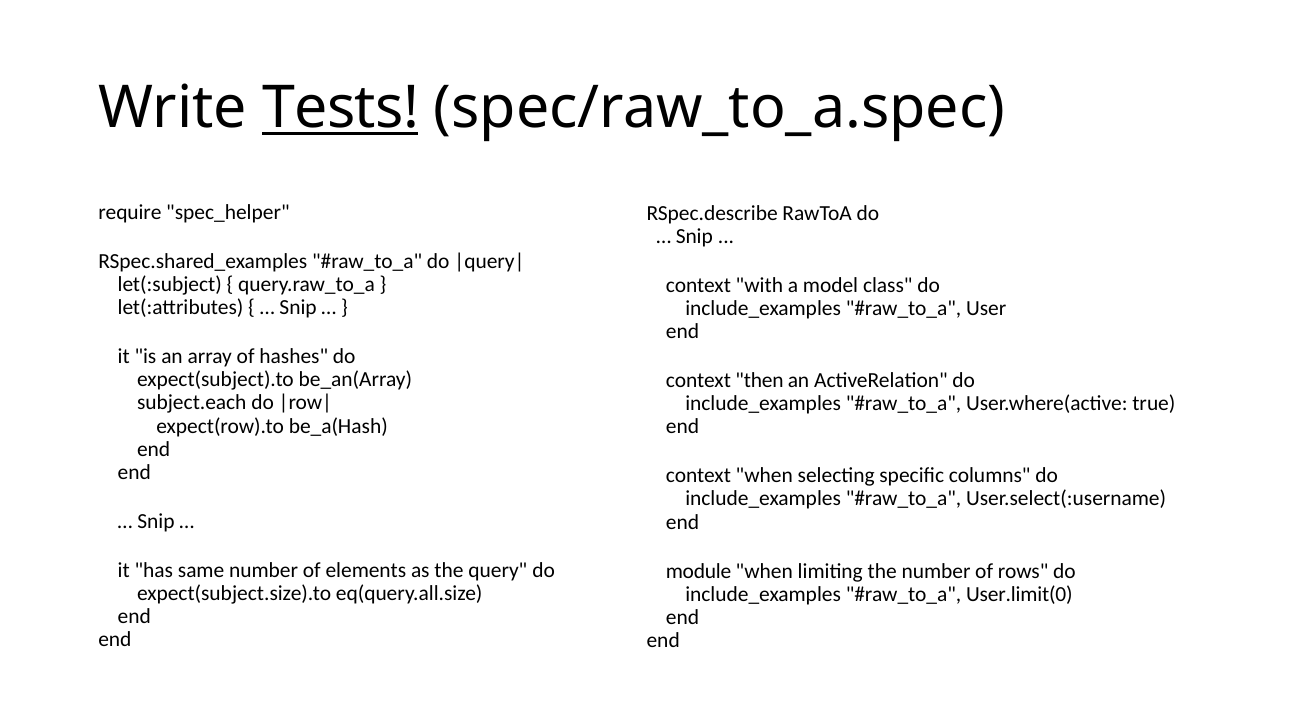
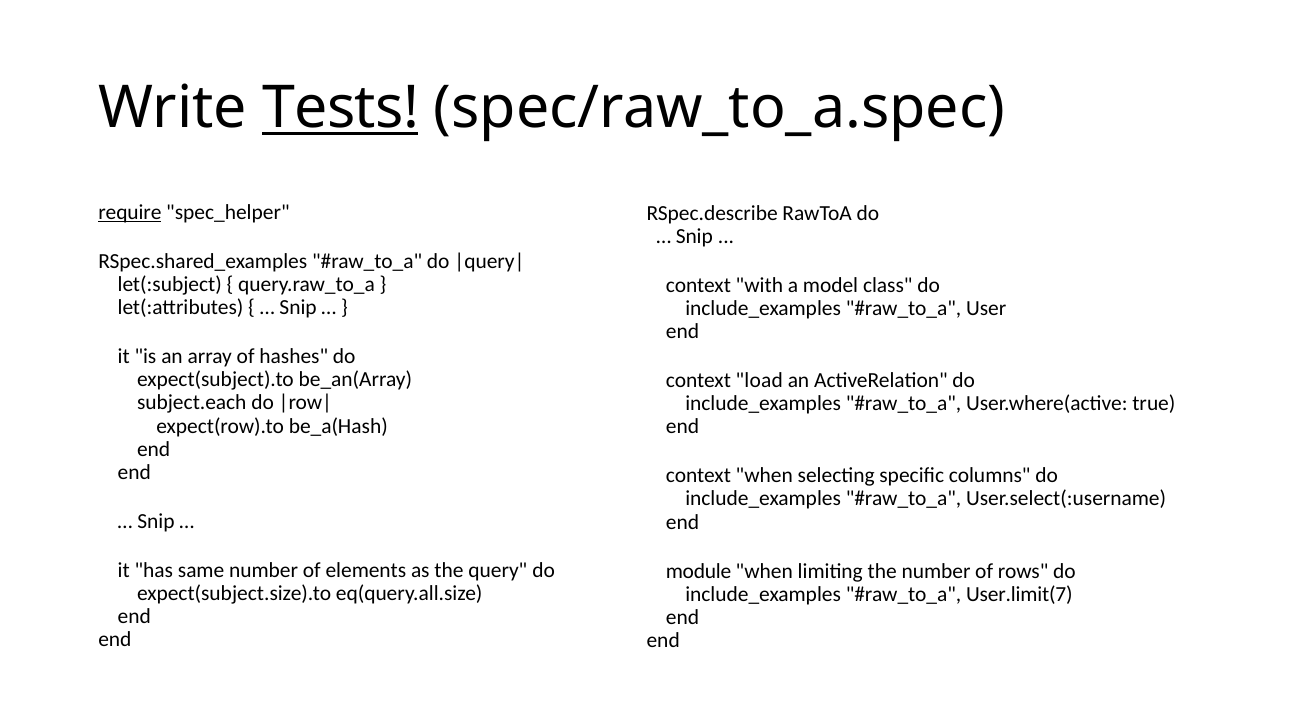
require underline: none -> present (130, 212)
then: then -> load (759, 381)
User.limit(0: User.limit(0 -> User.limit(7 (1019, 595)
